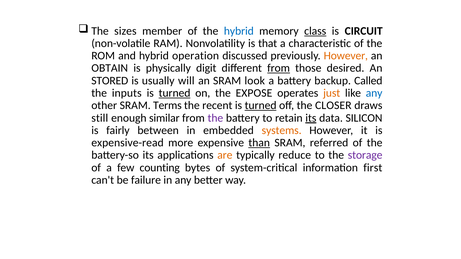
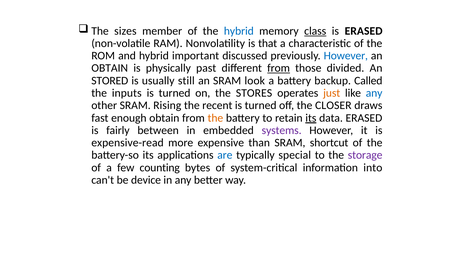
is CIRCUIT: CIRCUIT -> ERASED (364, 31)
operation: operation -> important (196, 56)
However colour: orange -> blue (346, 56)
digit: digit -> past (206, 68)
desired: desired -> divided (346, 68)
will: will -> still (186, 81)
turned underline: present -> none (175, 93)
EXPOSE: EXPOSE -> STORES (254, 93)
Terms: Terms -> Rising (167, 106)
turned underline: present -> none (261, 106)
still: still -> fast (100, 118)
enough similar: similar -> obtain (164, 118)
the colour: purple -> orange (215, 118)
data SILICON: SILICON -> ERASED (364, 118)
systems colour: orange -> purple (282, 130)
than underline: present -> none (259, 143)
referred: referred -> shortcut (329, 143)
are colour: orange -> blue (225, 155)
reduce: reduce -> special (295, 155)
first: first -> into (373, 168)
failure: failure -> device (146, 180)
